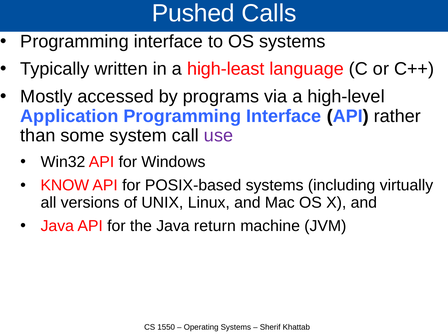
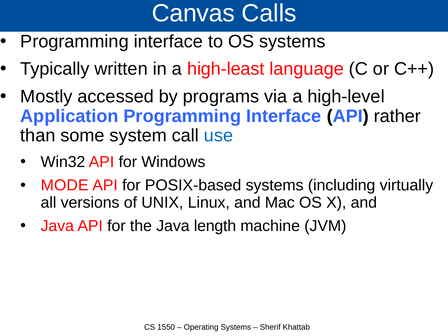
Pushed: Pushed -> Canvas (193, 13)
use colour: purple -> blue (219, 136)
KNOW: KNOW -> MODE (65, 185)
return: return -> length (215, 226)
